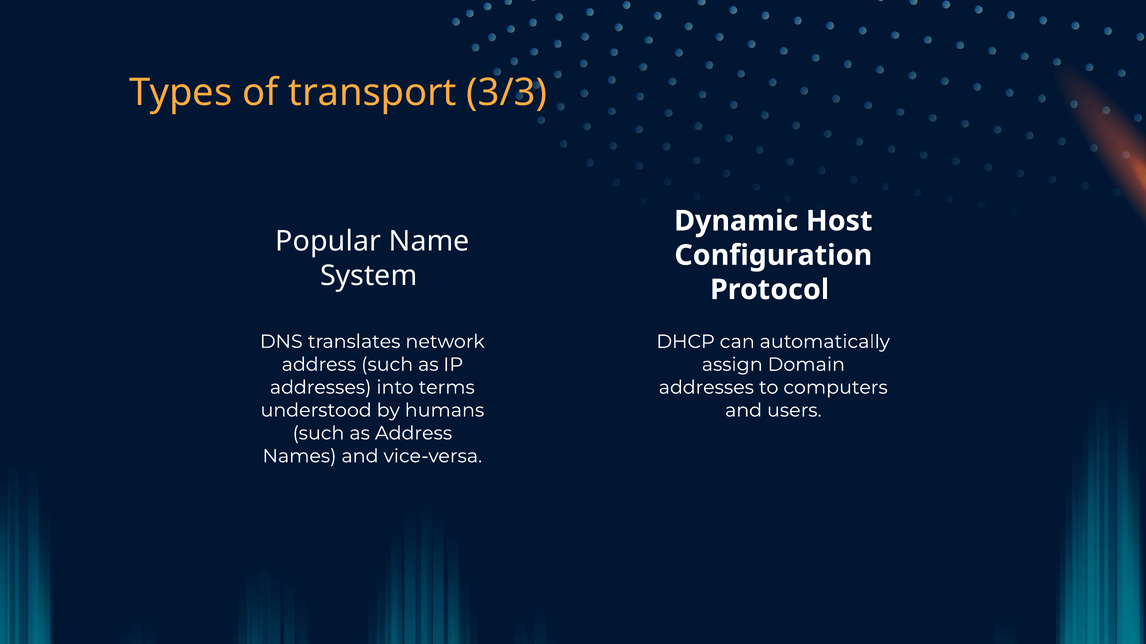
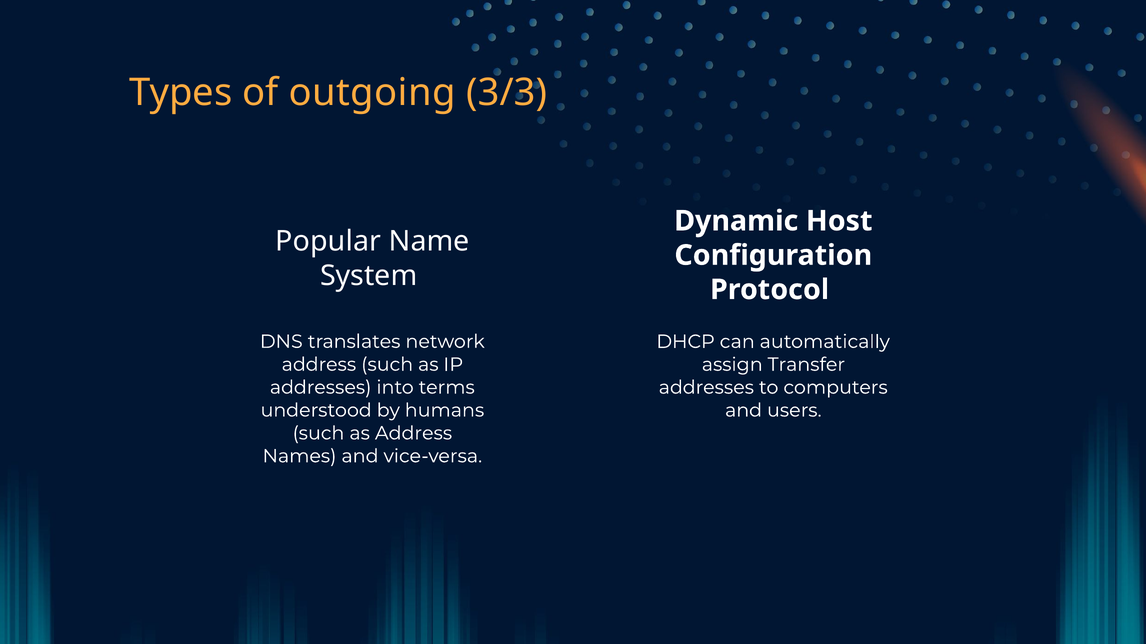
transport: transport -> outgoing (372, 93)
Domain: Domain -> Transfer (806, 365)
